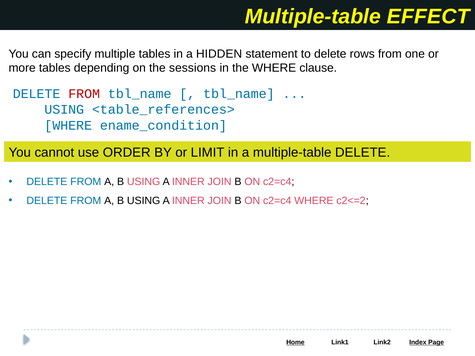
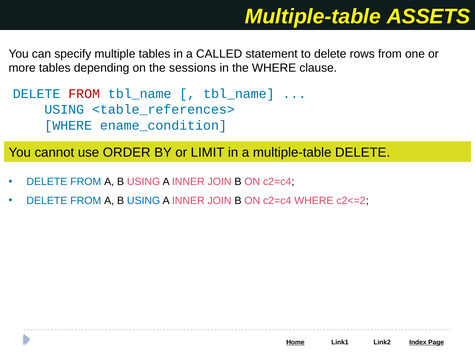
EFFECT: EFFECT -> ASSETS (428, 16)
HIDDEN: HIDDEN -> CALLED (219, 54)
USING colour: black -> blue (144, 201)
